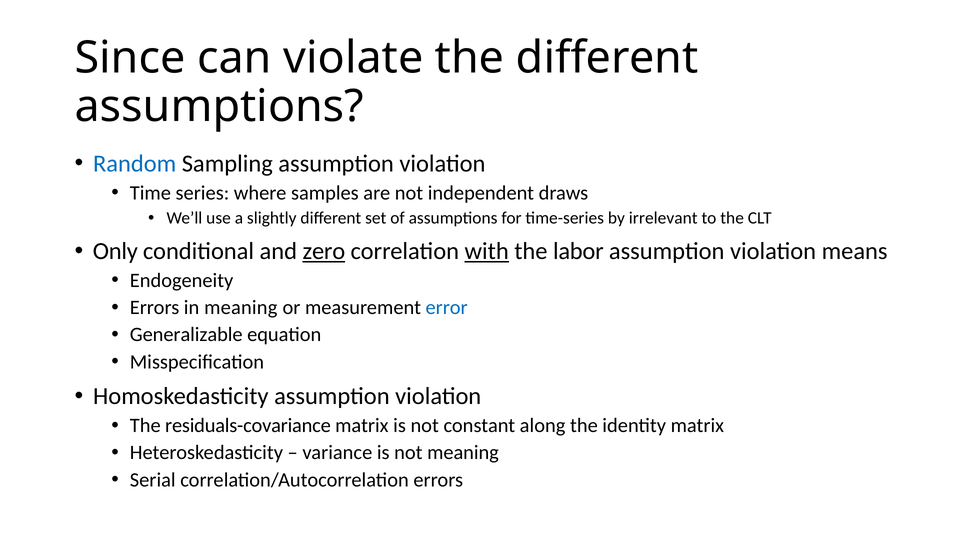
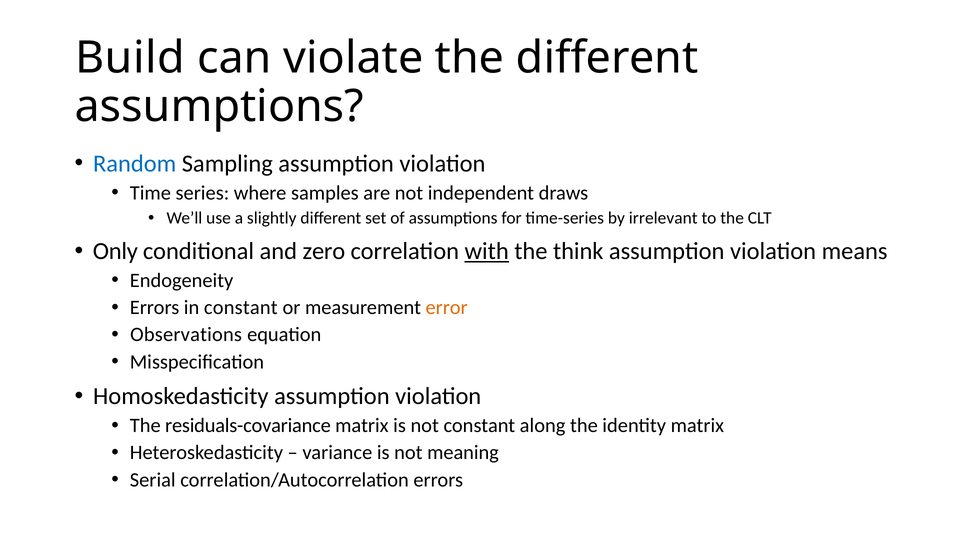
Since: Since -> Build (130, 58)
zero underline: present -> none (324, 251)
labor: labor -> think (578, 251)
in meaning: meaning -> constant (241, 308)
error colour: blue -> orange (447, 308)
Generalizable: Generalizable -> Observations (186, 335)
